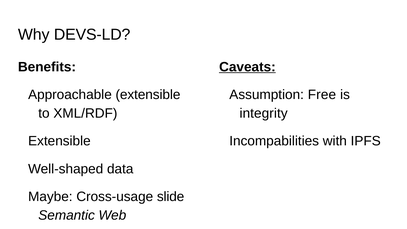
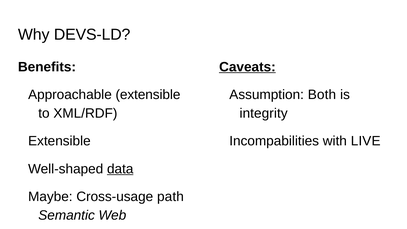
Free: Free -> Both (322, 95)
IPFS: IPFS -> LIVE (366, 141)
data underline: none -> present (120, 169)
slide: slide -> path (170, 197)
